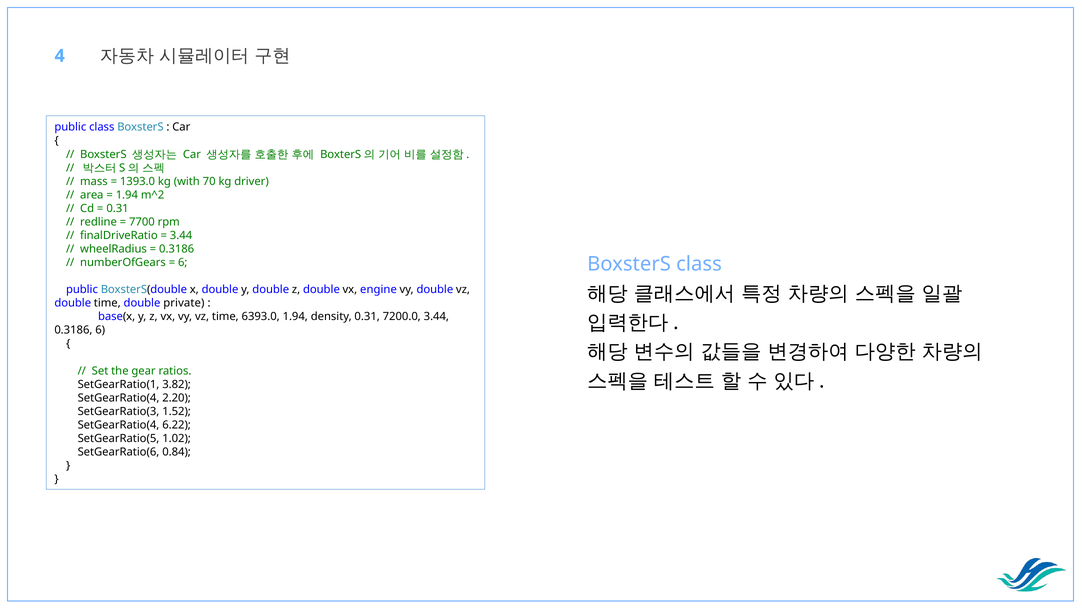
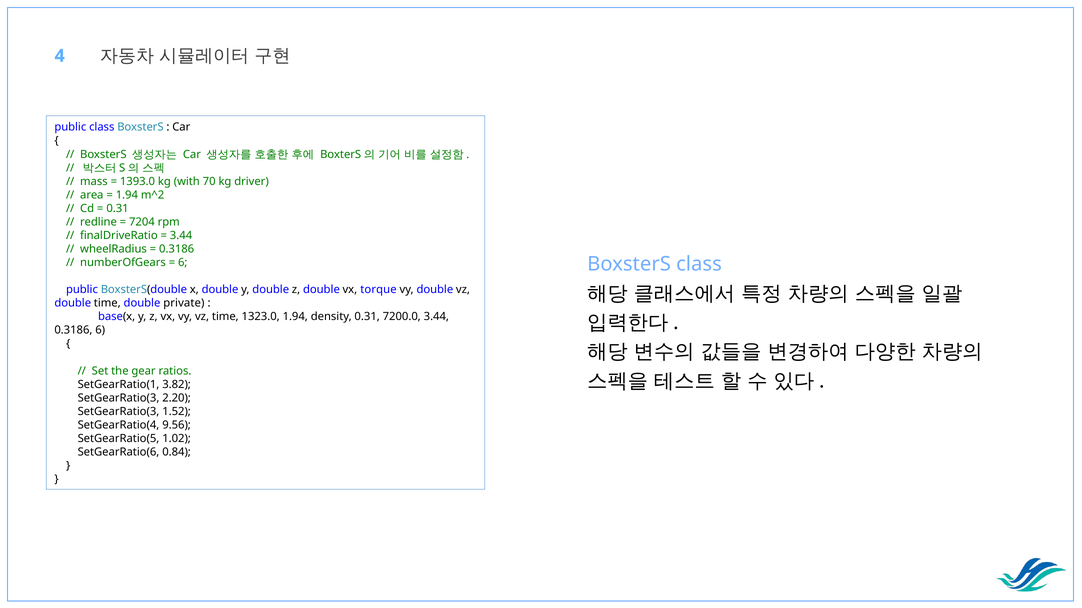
7700: 7700 -> 7204 (142, 222)
engine: engine -> torque (378, 290)
6393.0: 6393.0 -> 1323.0 (261, 317)
SetGearRatio(4: SetGearRatio(4 -> SetGearRatio(3 (119, 398)
6.22: 6.22 -> 9.56 (177, 425)
